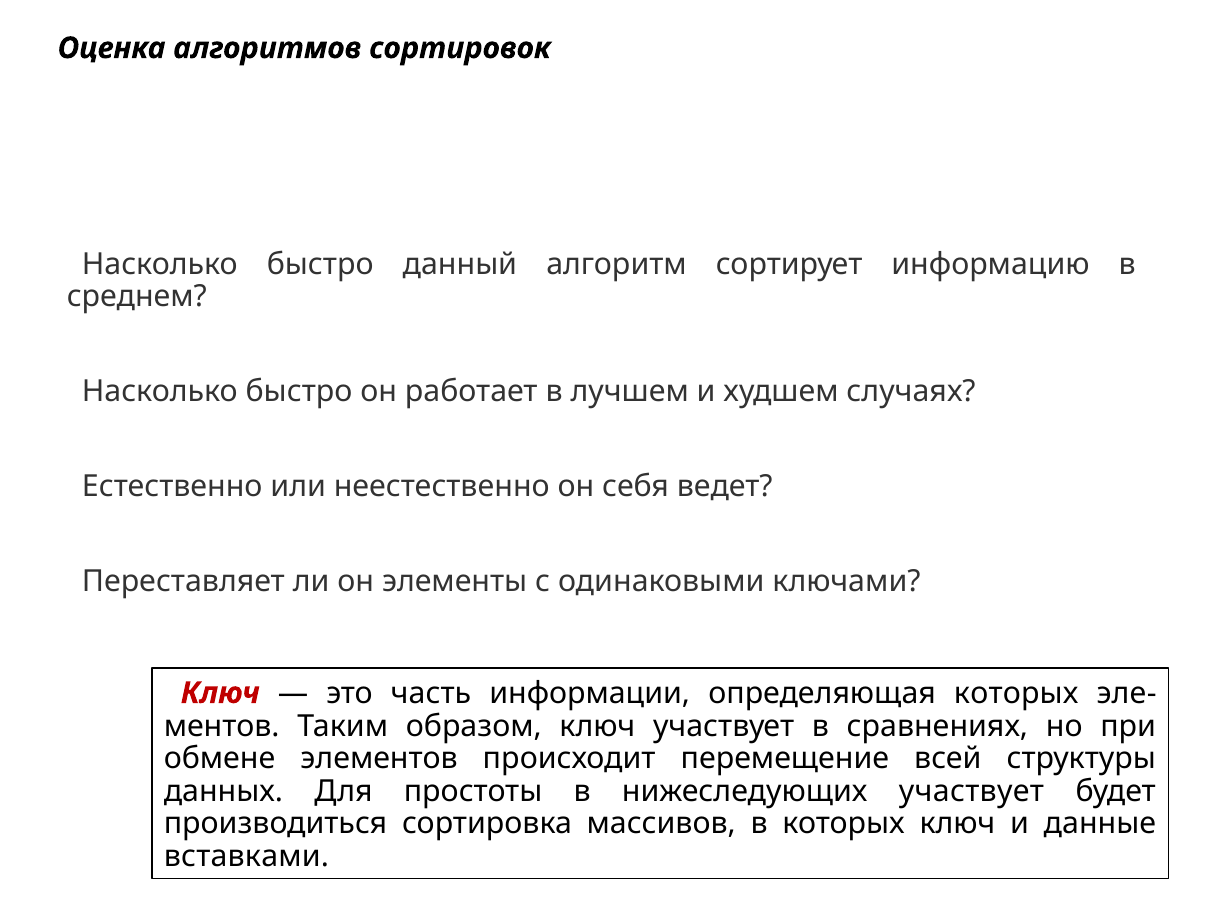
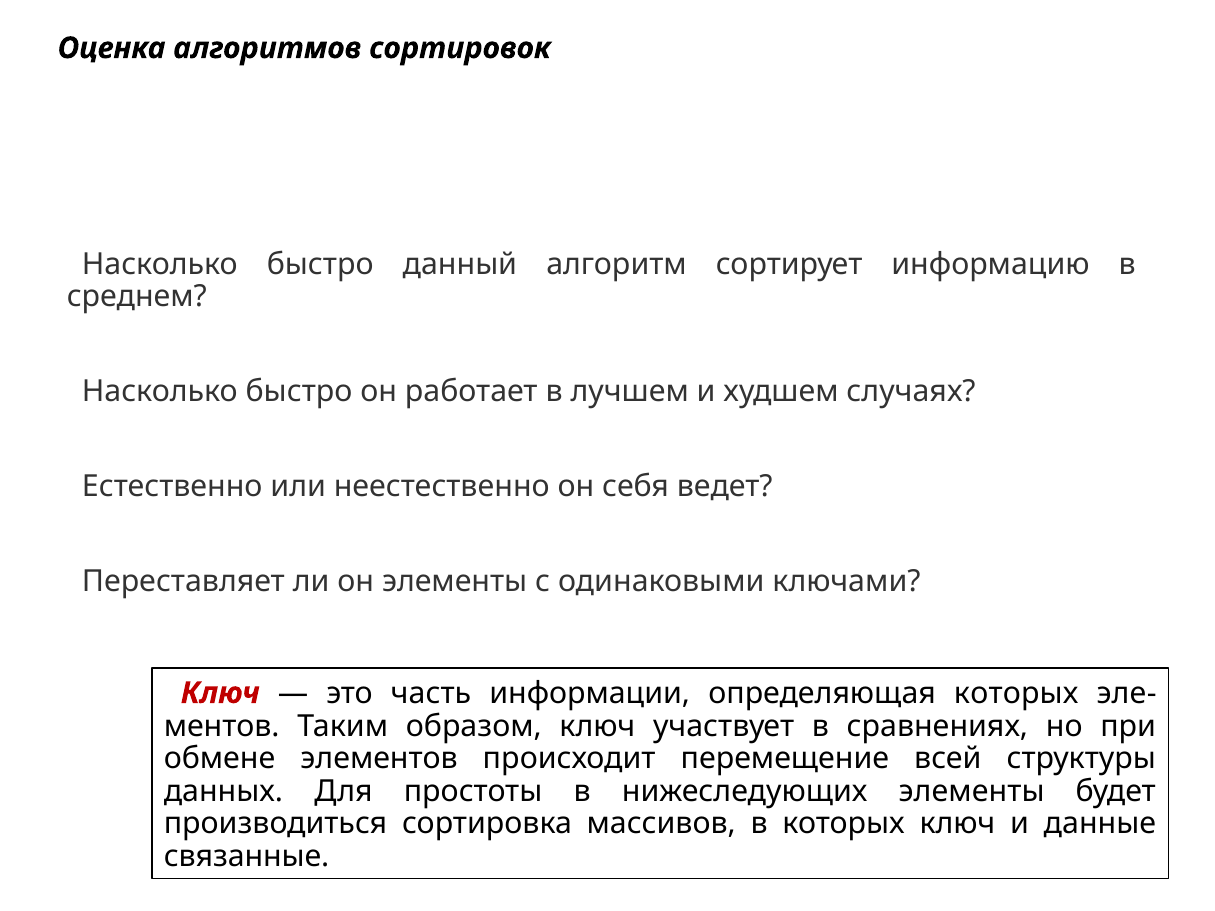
нижеследующих участвует: участвует -> элементы (972, 791)
вставками: вставками -> связанные (247, 856)
